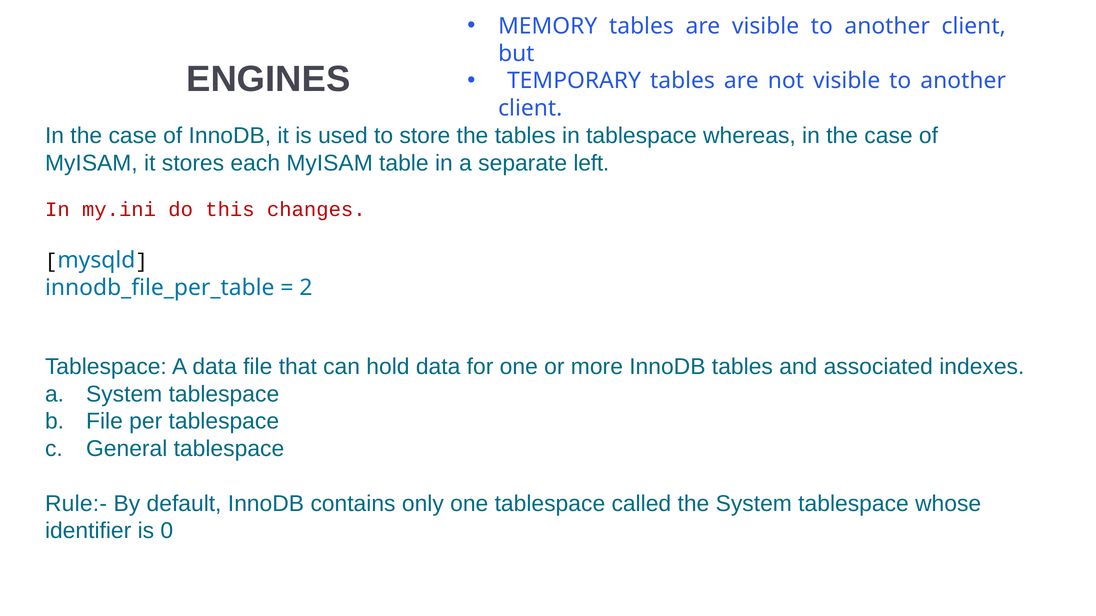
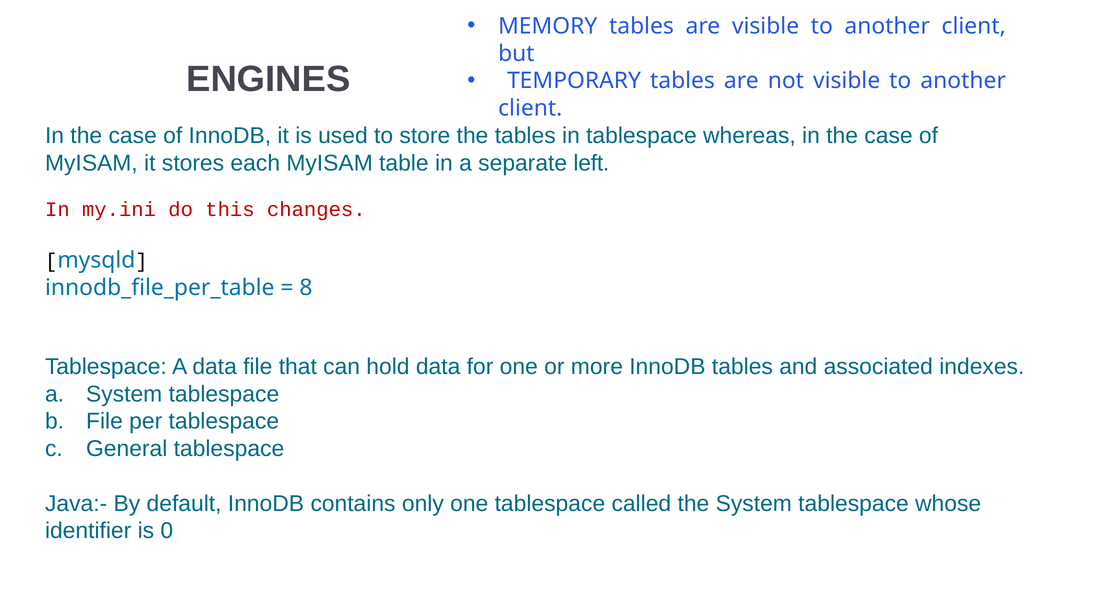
2: 2 -> 8 (306, 288)
Rule:-: Rule:- -> Java:- (76, 504)
